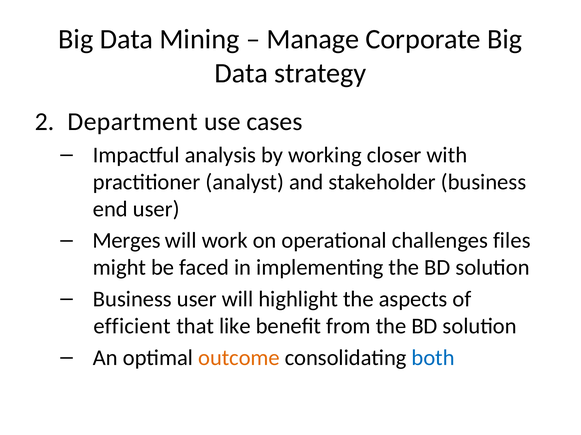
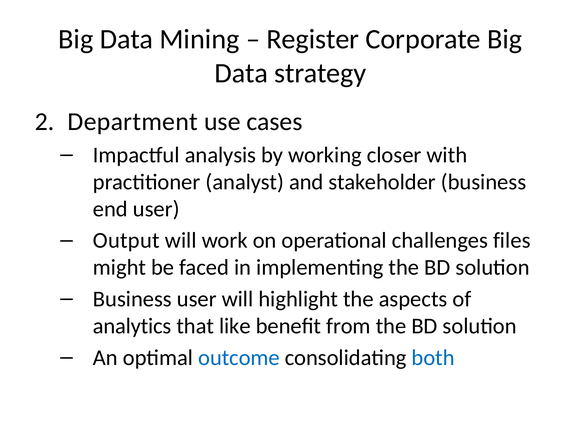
Manage: Manage -> Register (313, 39)
Merges: Merges -> Output (126, 241)
efficient: efficient -> analytics (132, 327)
outcome colour: orange -> blue (239, 358)
